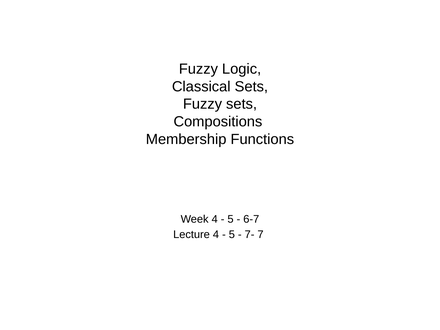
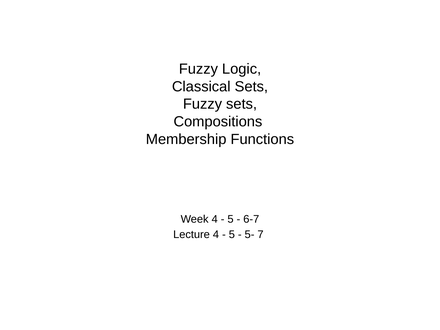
7-: 7- -> 5- (250, 234)
